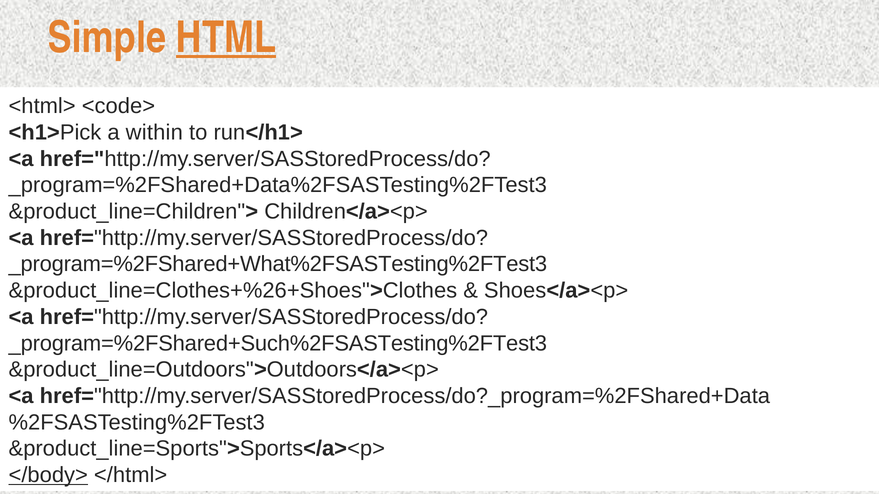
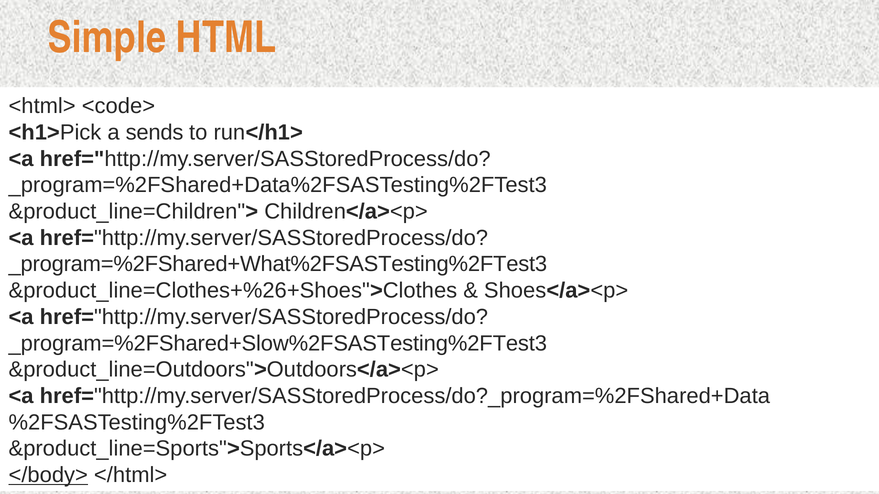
HTML underline: present -> none (226, 38)
within: within -> sends (155, 133)
_program=%2FShared+Such%2FSASTesting%2FTest3: _program=%2FShared+Such%2FSASTesting%2FTest3 -> _program=%2FShared+Slow%2FSASTesting%2FTest3 (278, 344)
